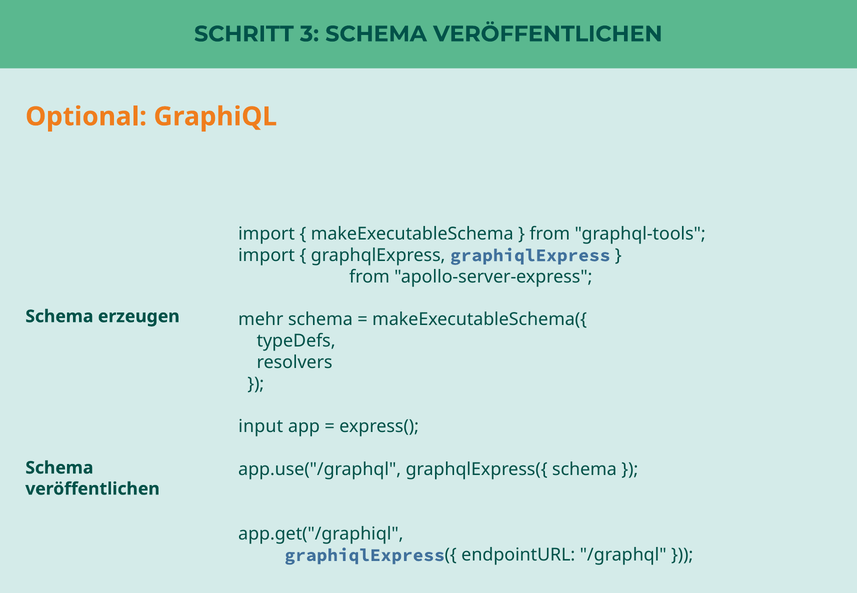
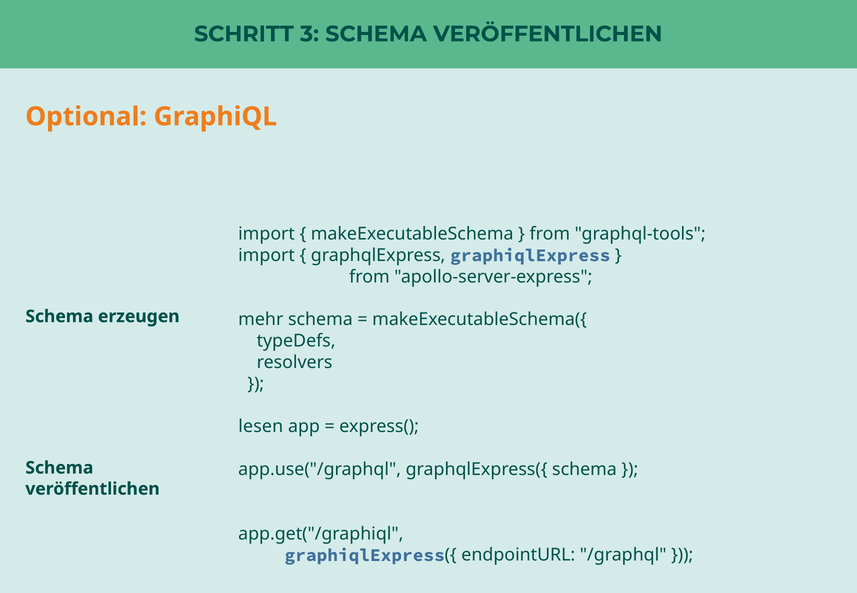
input: input -> lesen (261, 427)
